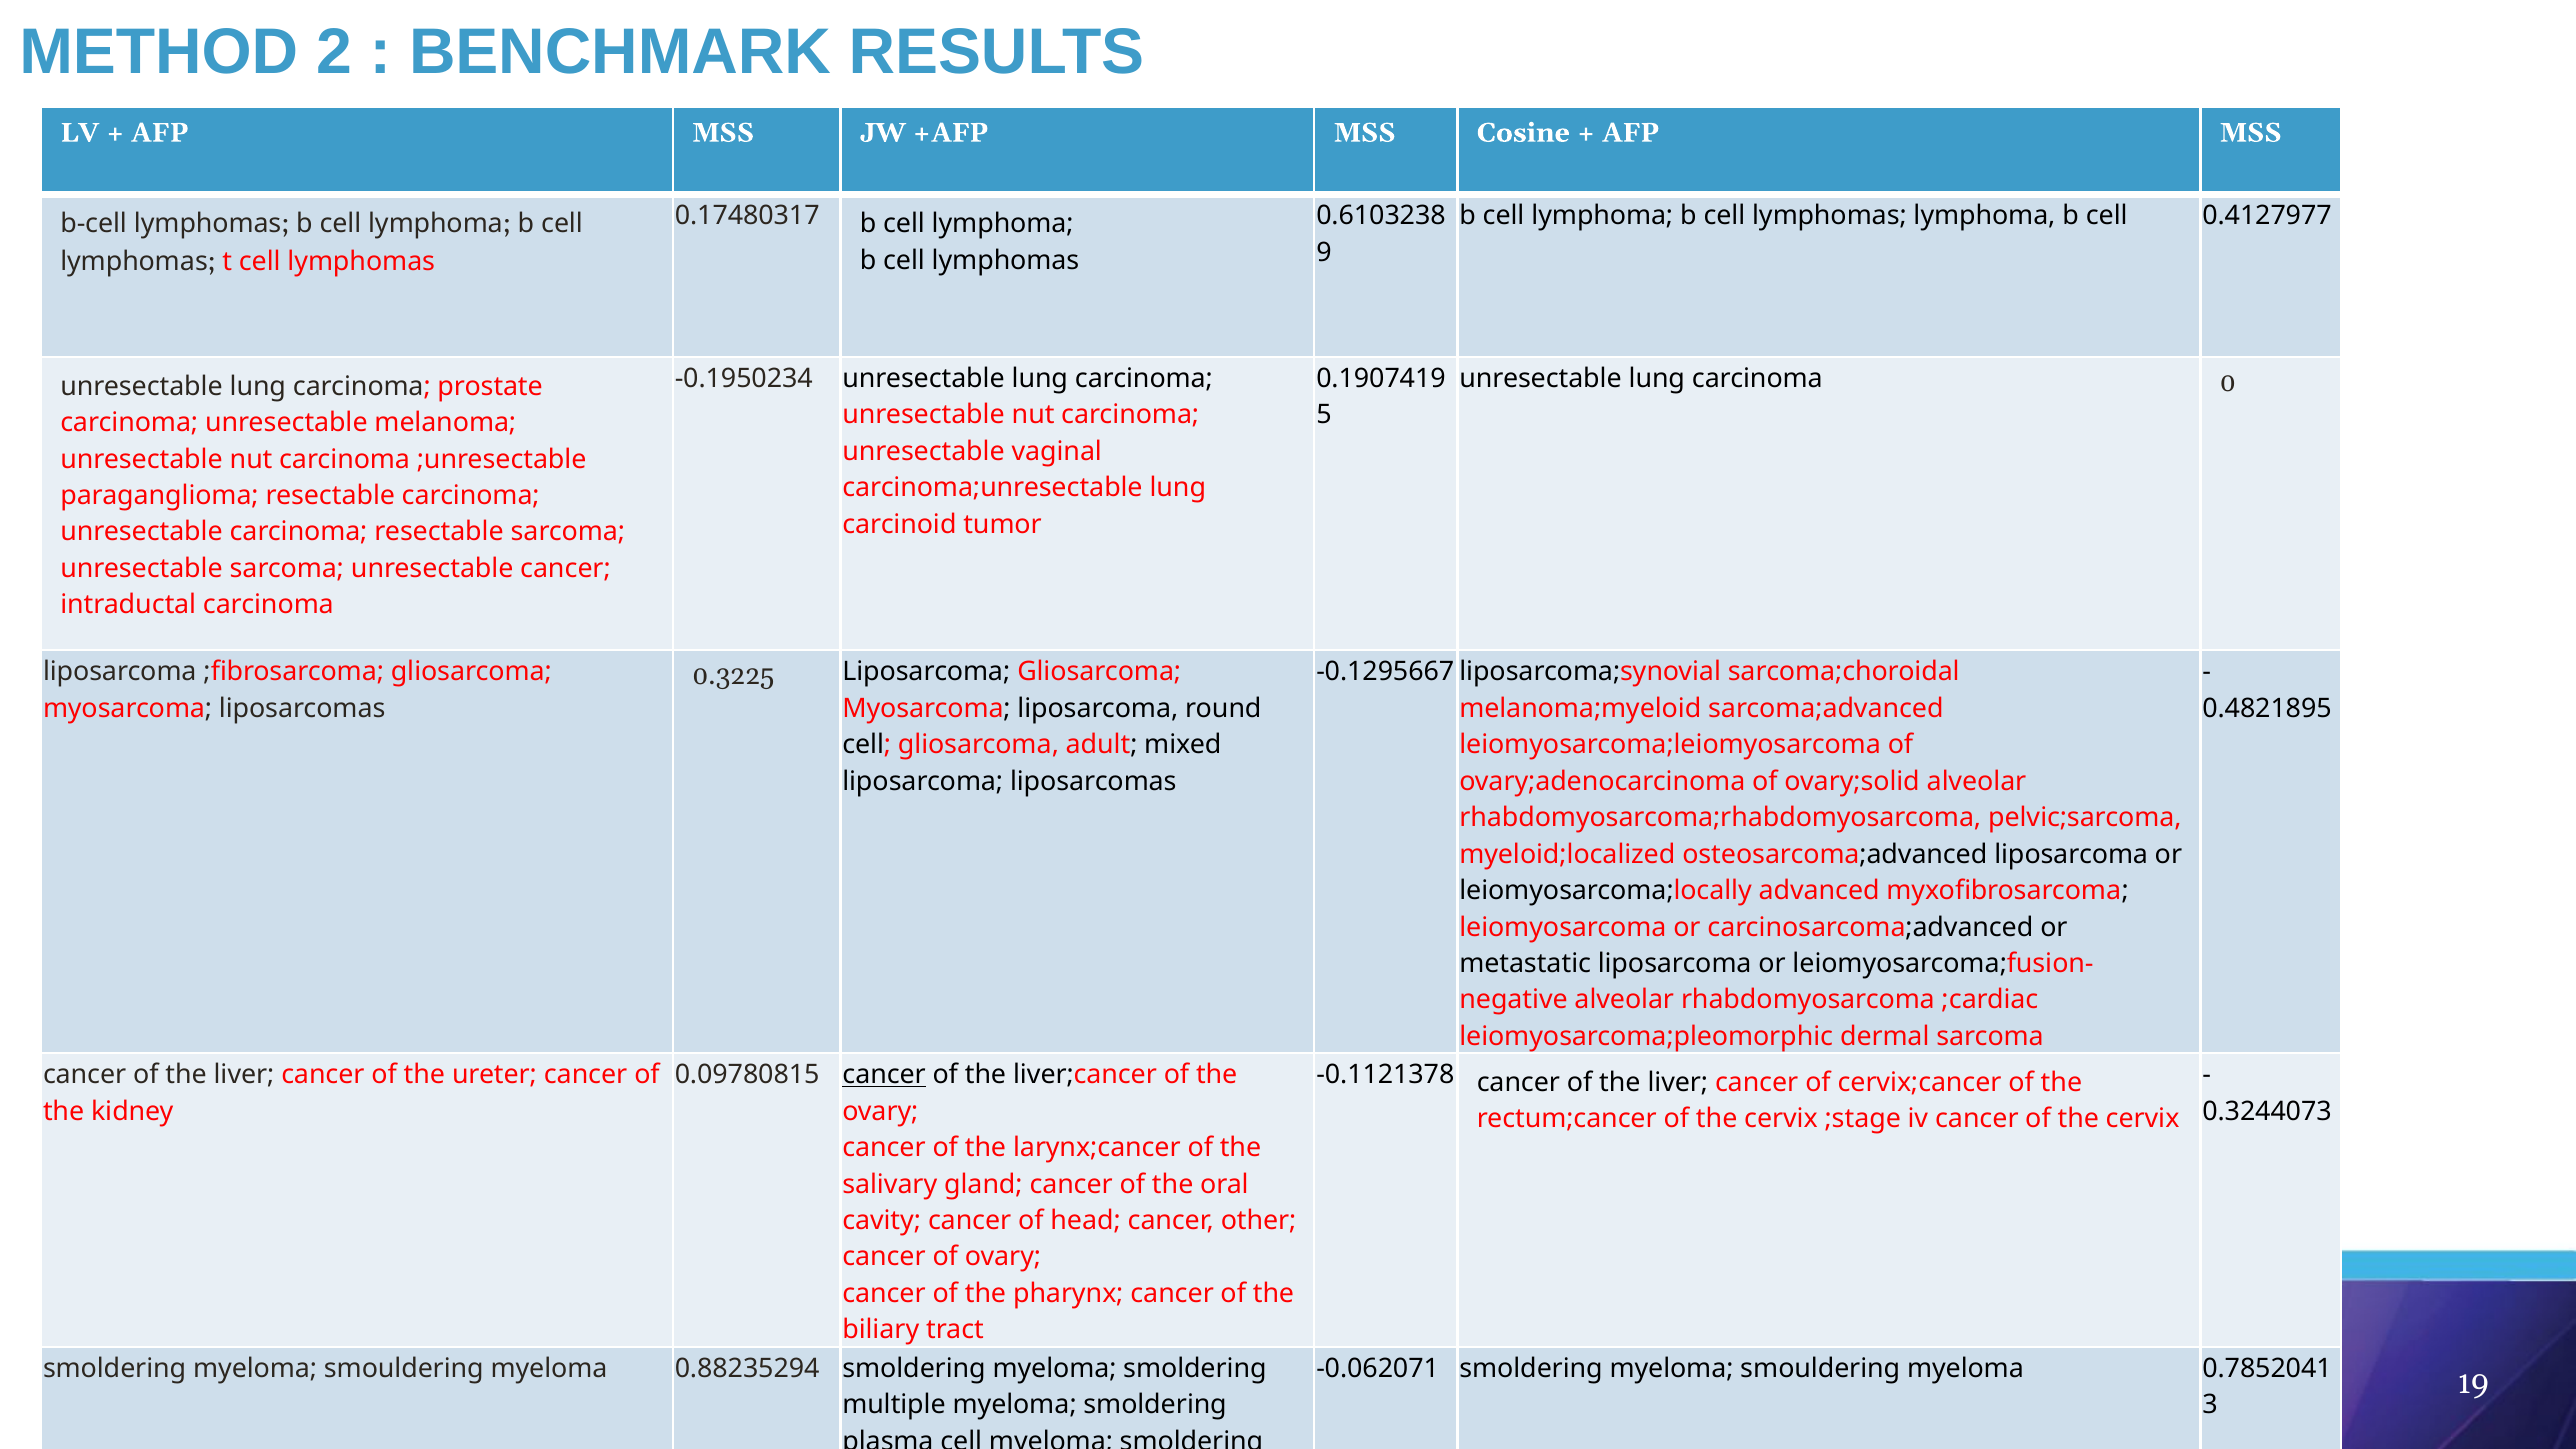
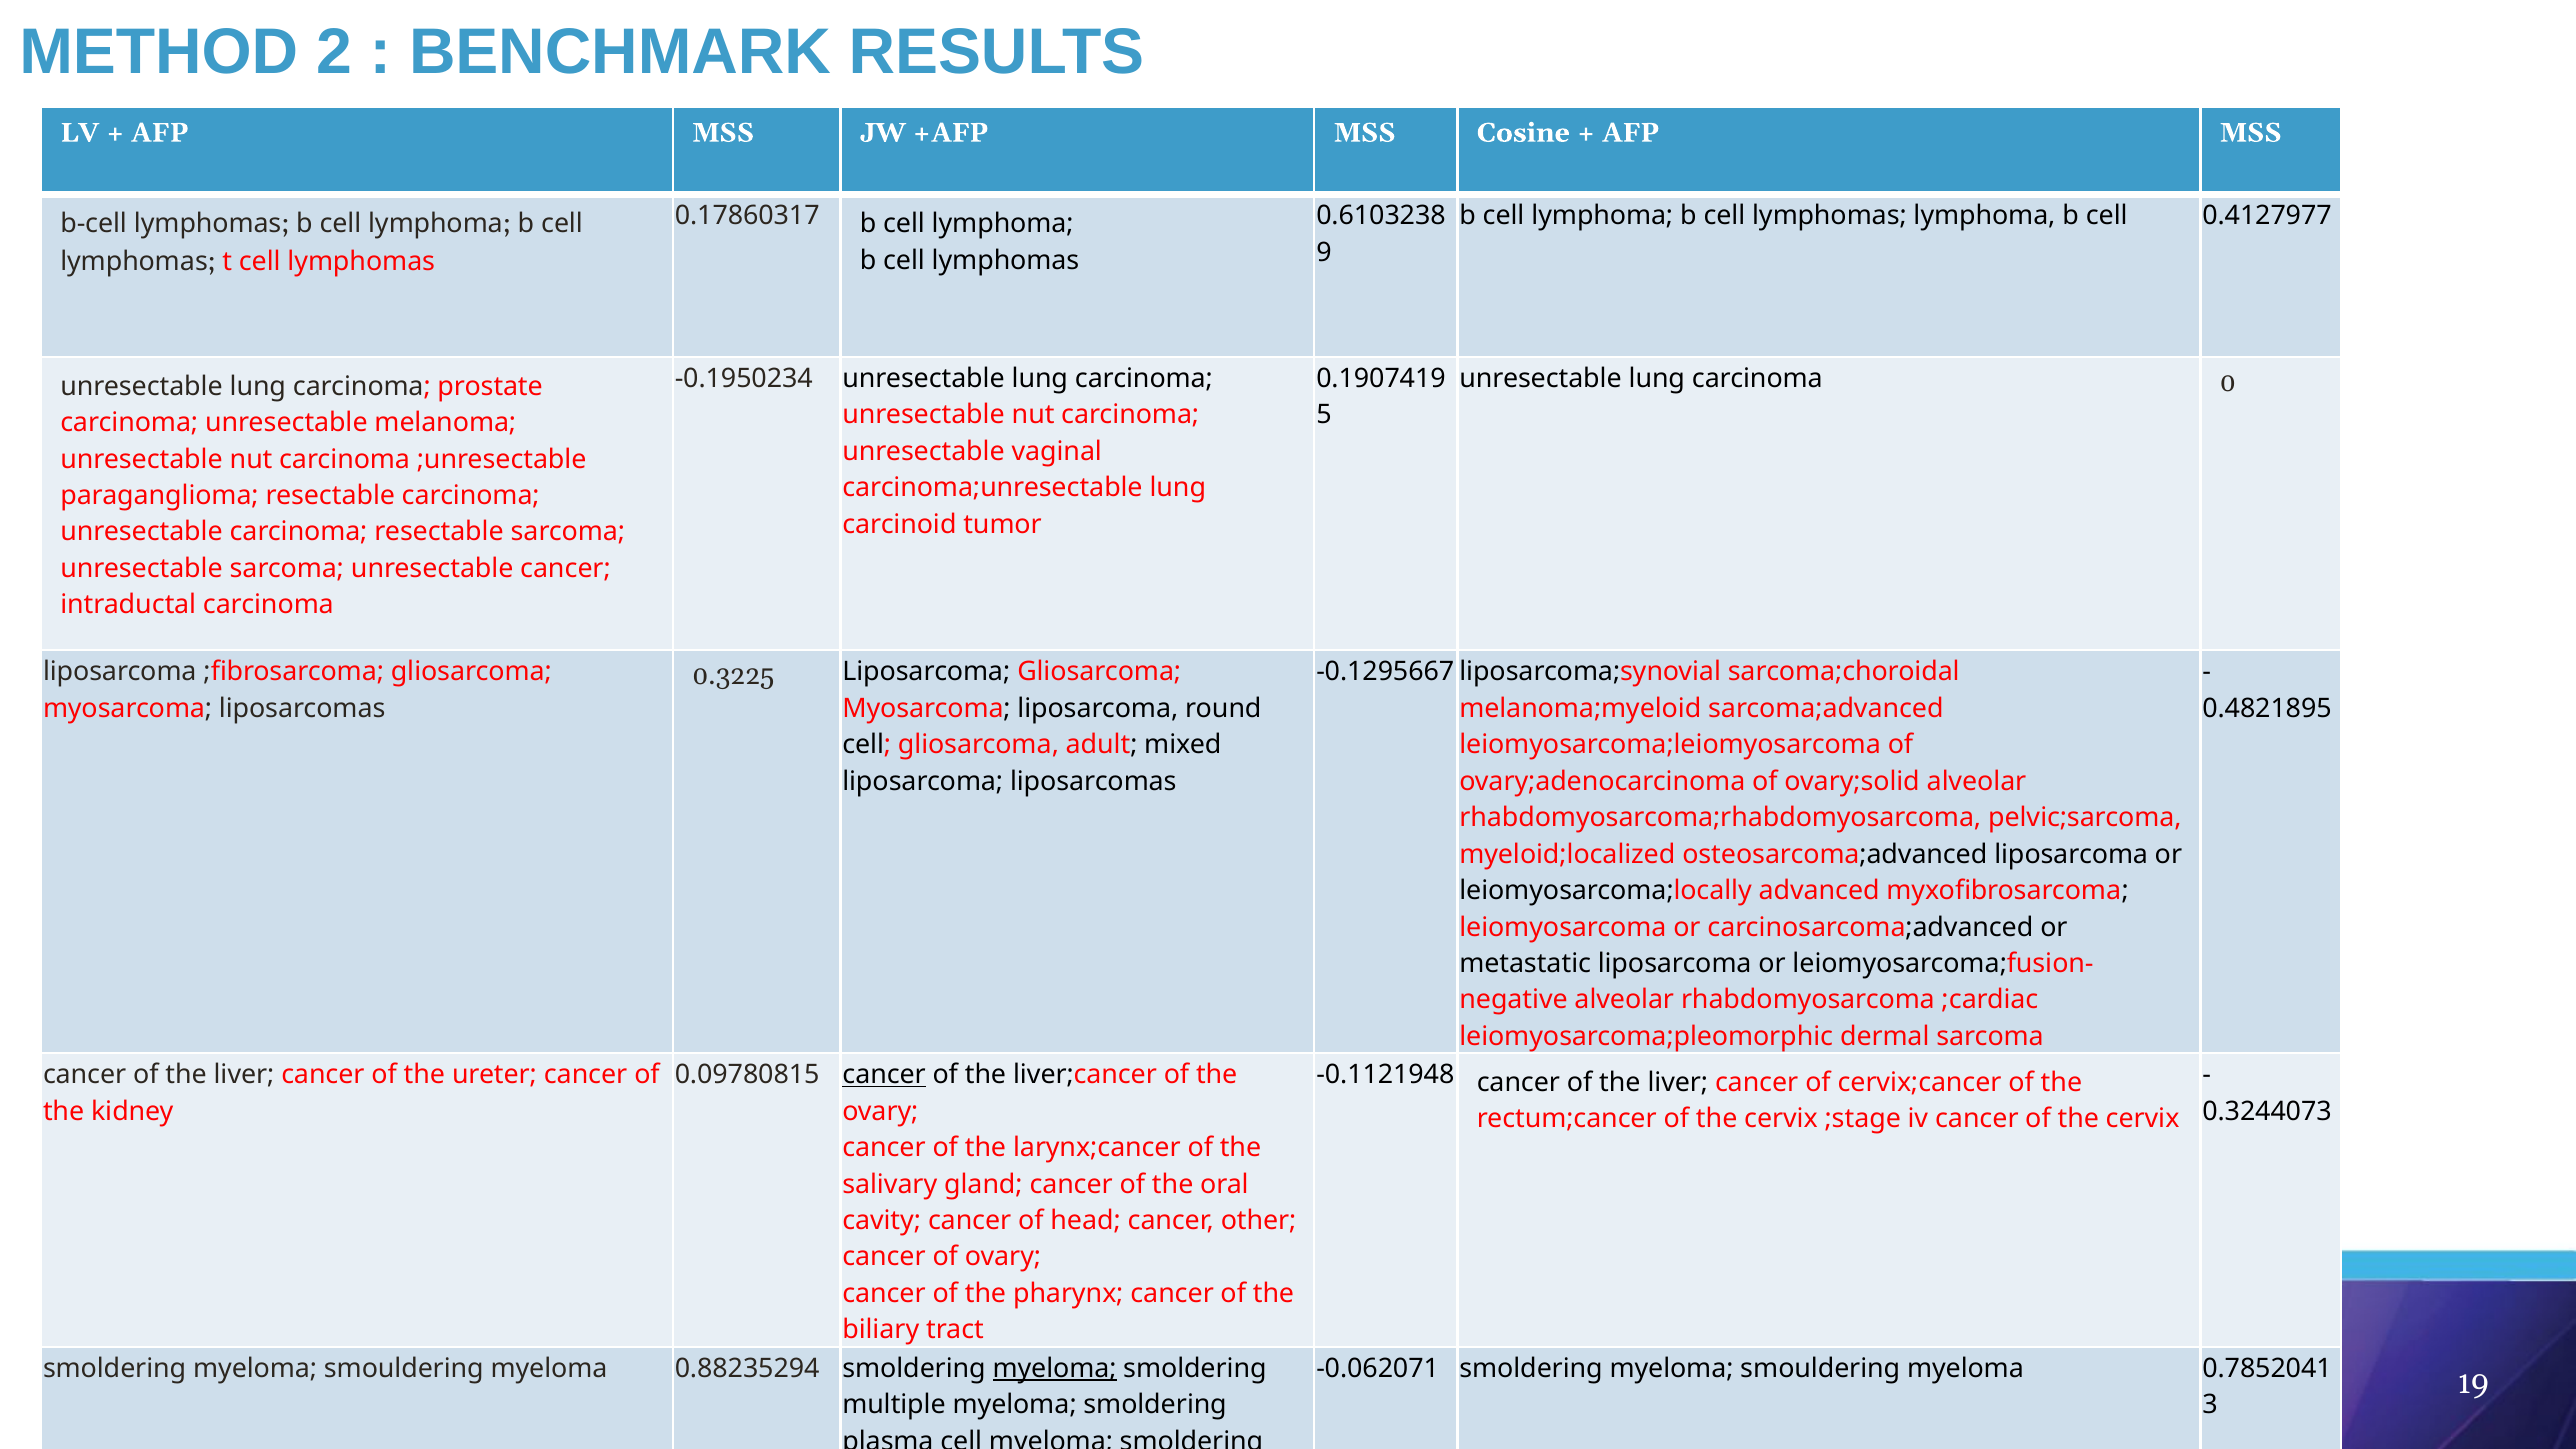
0.17480317: 0.17480317 -> 0.17860317 (747, 216)
-0.1121378: -0.1121378 -> -0.1121948 (1385, 1075)
myeloma underline: none -> present (1055, 1368)
